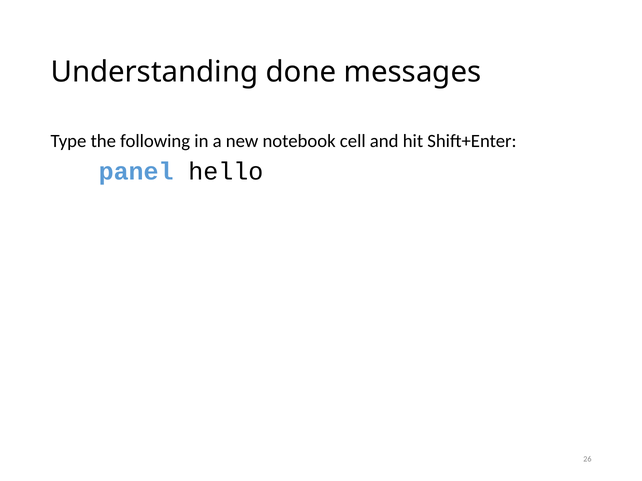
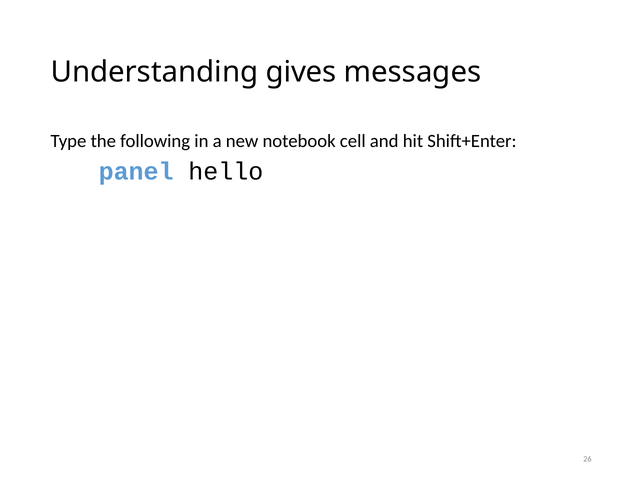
done: done -> gives (301, 72)
